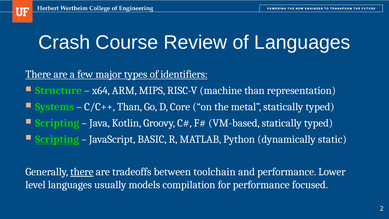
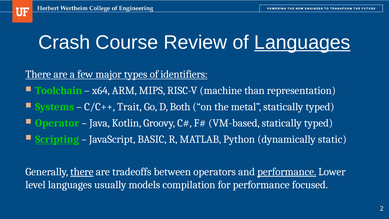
Languages underline: none -> present (302, 42)
Structure: Structure -> Toolchain (59, 91)
C/C++ Than: Than -> Trait (129, 107)
Core: Core -> Both (180, 107)
Scripting: Scripting -> Operator (57, 123)
toolchain: toolchain -> operators (215, 172)
performance underline: none -> present (287, 172)
